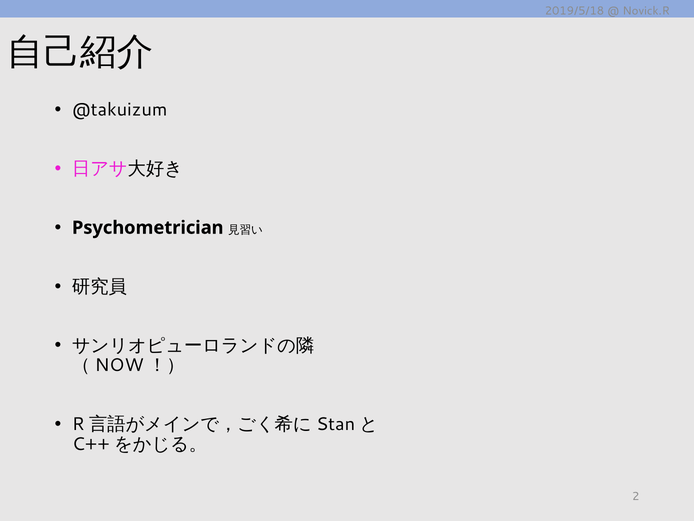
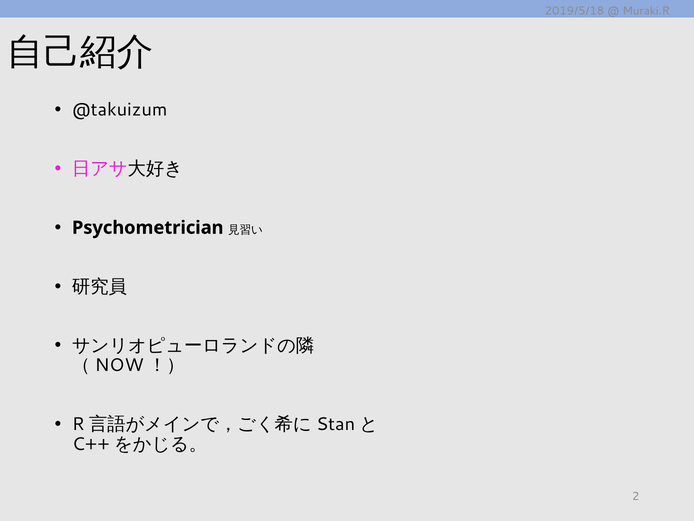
Novick.R: Novick.R -> Muraki.R (646, 11)
